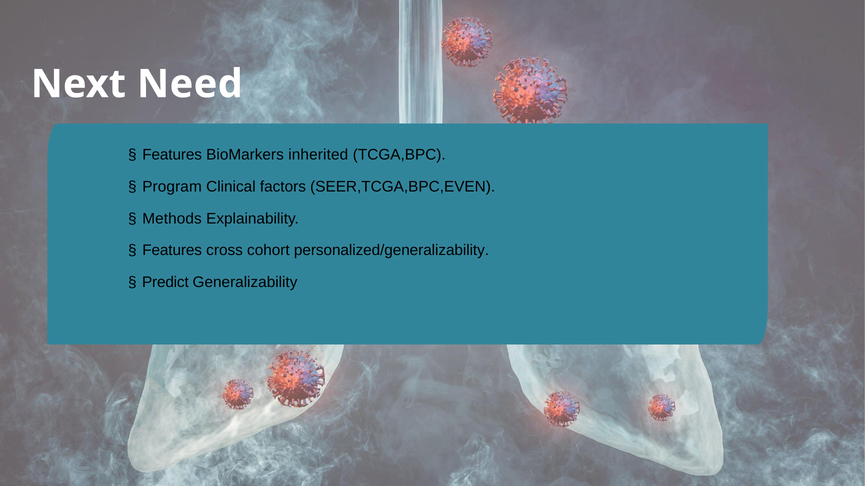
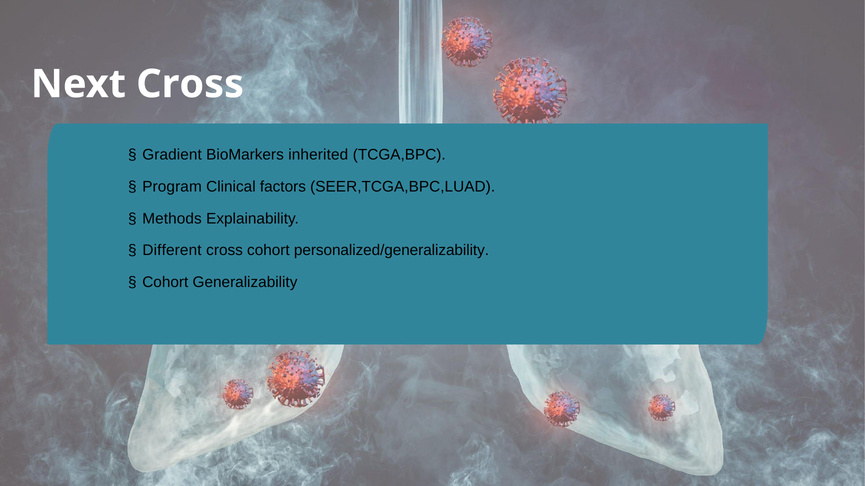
Next Need: Need -> Cross (190, 84)
Features: Features -> Gradient (172, 155)
SEER,TCGA,BPC,EVEN: SEER,TCGA,BPC,EVEN -> SEER,TCGA,BPC,LUAD (403, 187)
Features: Features -> Different (172, 251)
Predict: Predict -> Cohort (165, 283)
